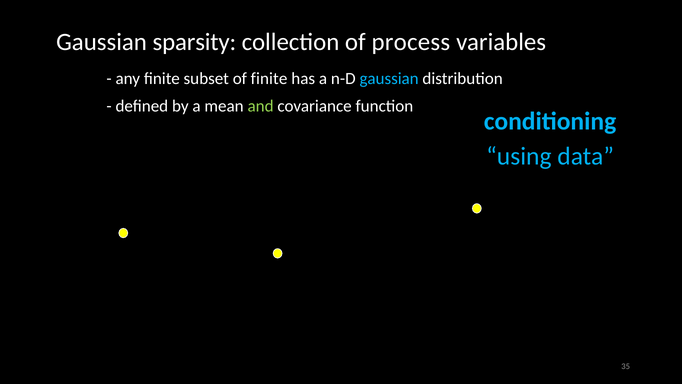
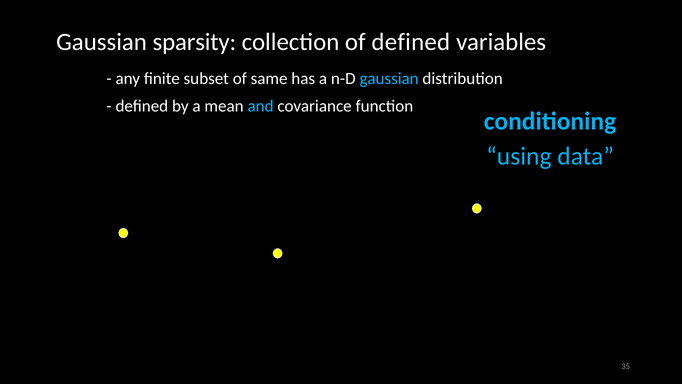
of process: process -> defined (411, 42)
of finite: finite -> same (269, 79)
and colour: light green -> light blue (261, 106)
